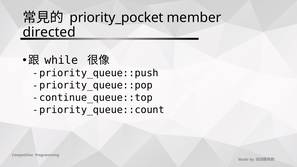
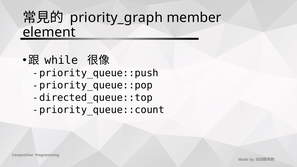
priority_pocket: priority_pocket -> priority_graph (116, 18)
directed: directed -> element (49, 32)
continue_queue::top: continue_queue::top -> directed_queue::top (96, 98)
